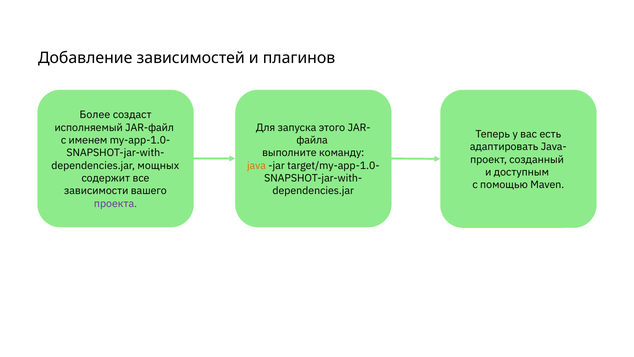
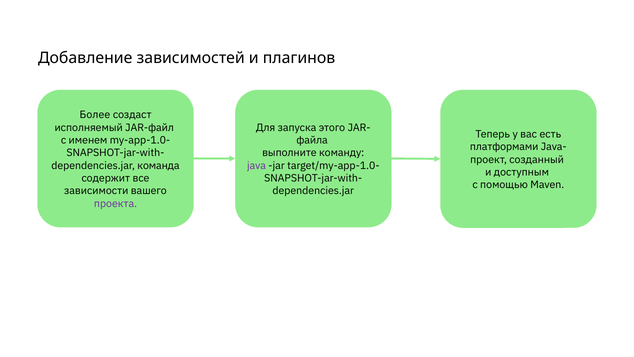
адаптировать: адаптировать -> платформами (504, 147)
мощных: мощных -> команда (158, 165)
java colour: orange -> purple (256, 165)
